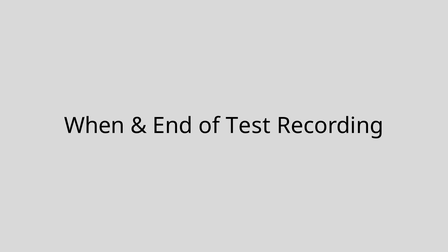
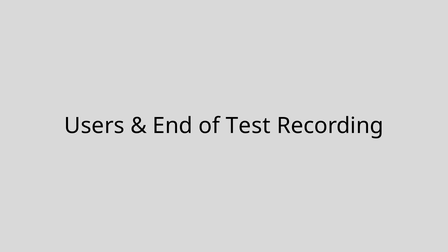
When: When -> Users (94, 126)
